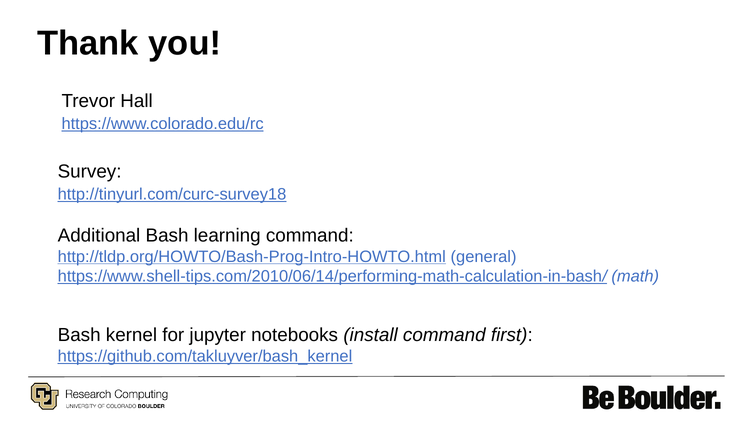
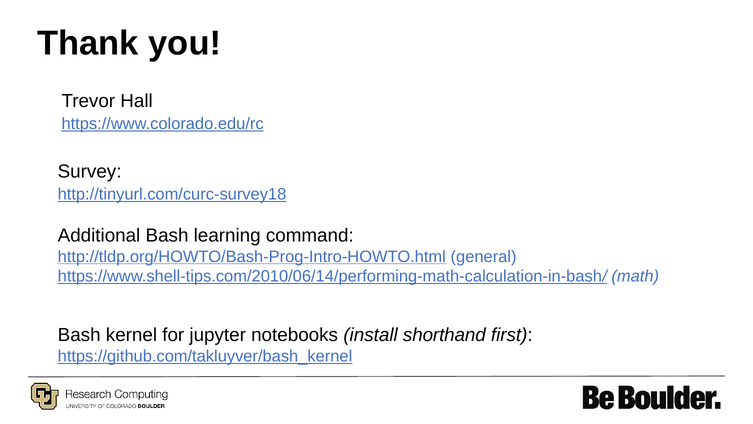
install command: command -> shorthand (444, 335)
